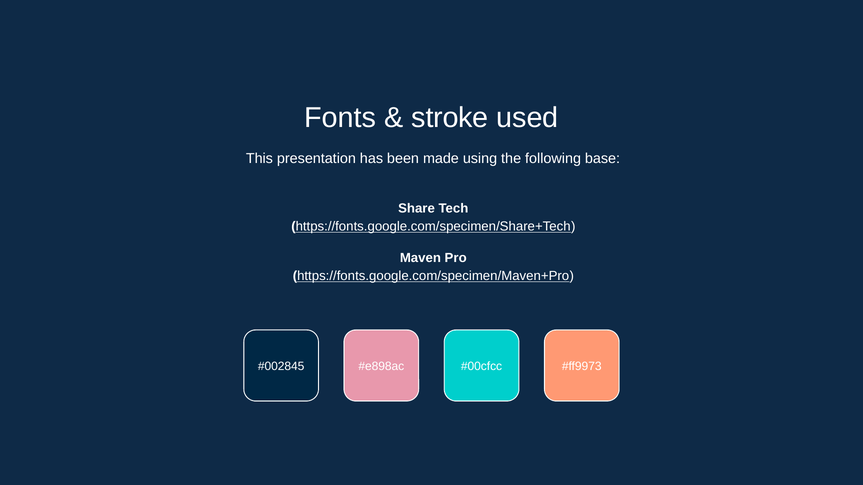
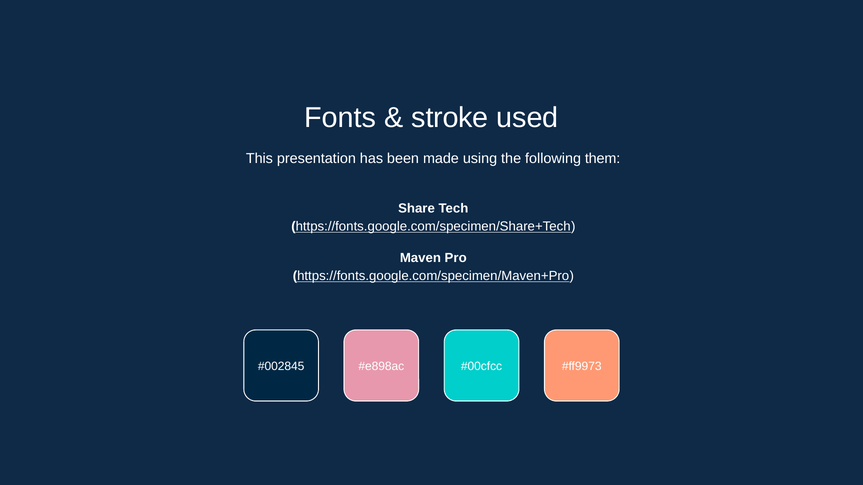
base: base -> them (603, 158)
